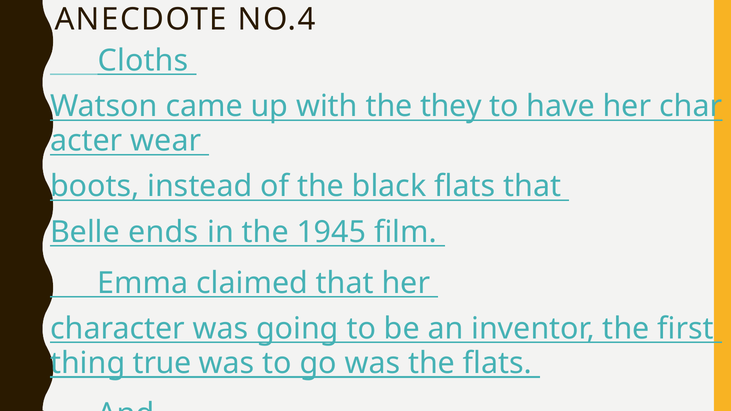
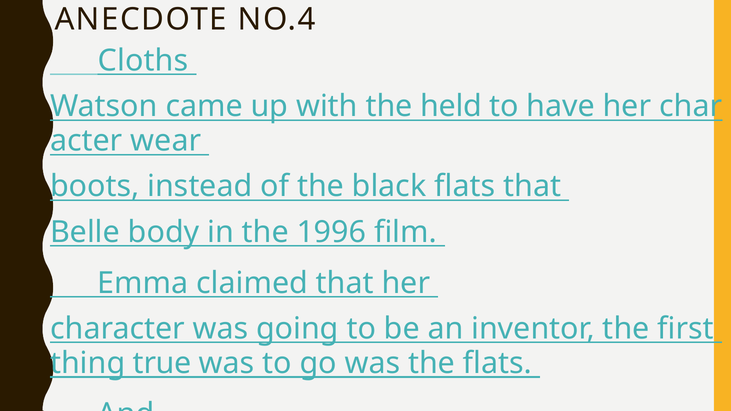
they: they -> held (451, 106)
ends: ends -> body (164, 232)
1945: 1945 -> 1996 (331, 232)
